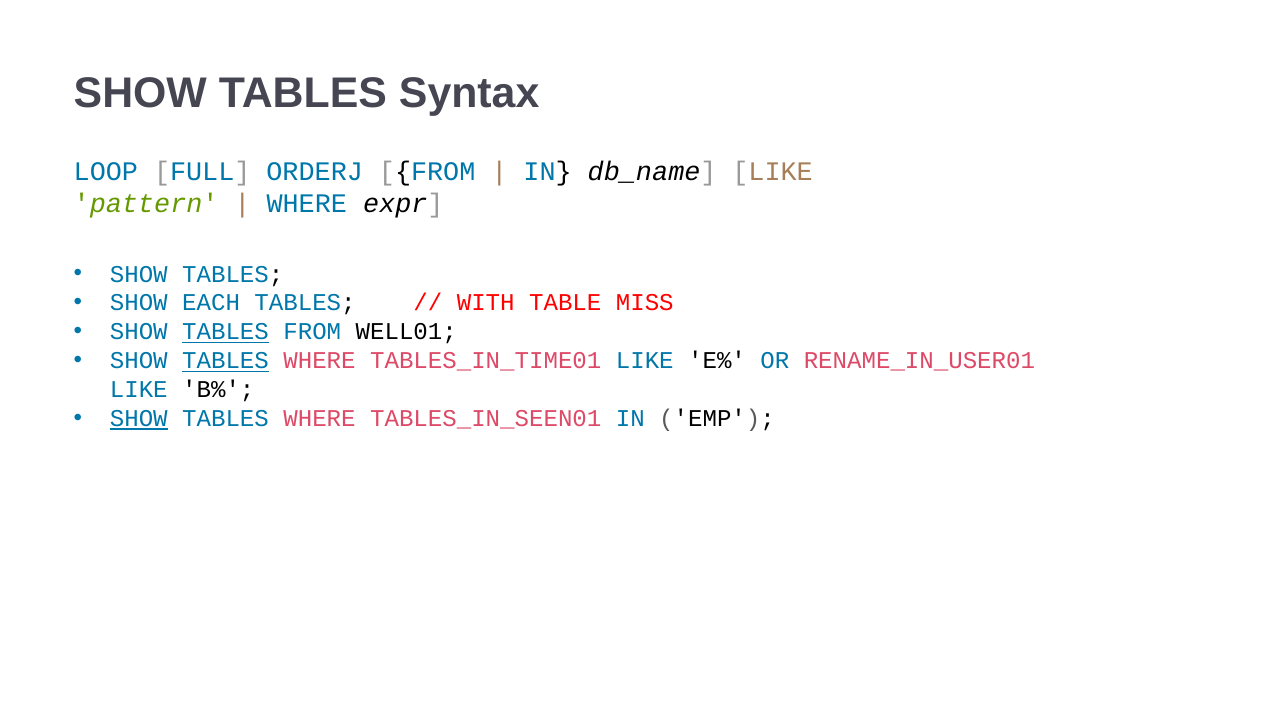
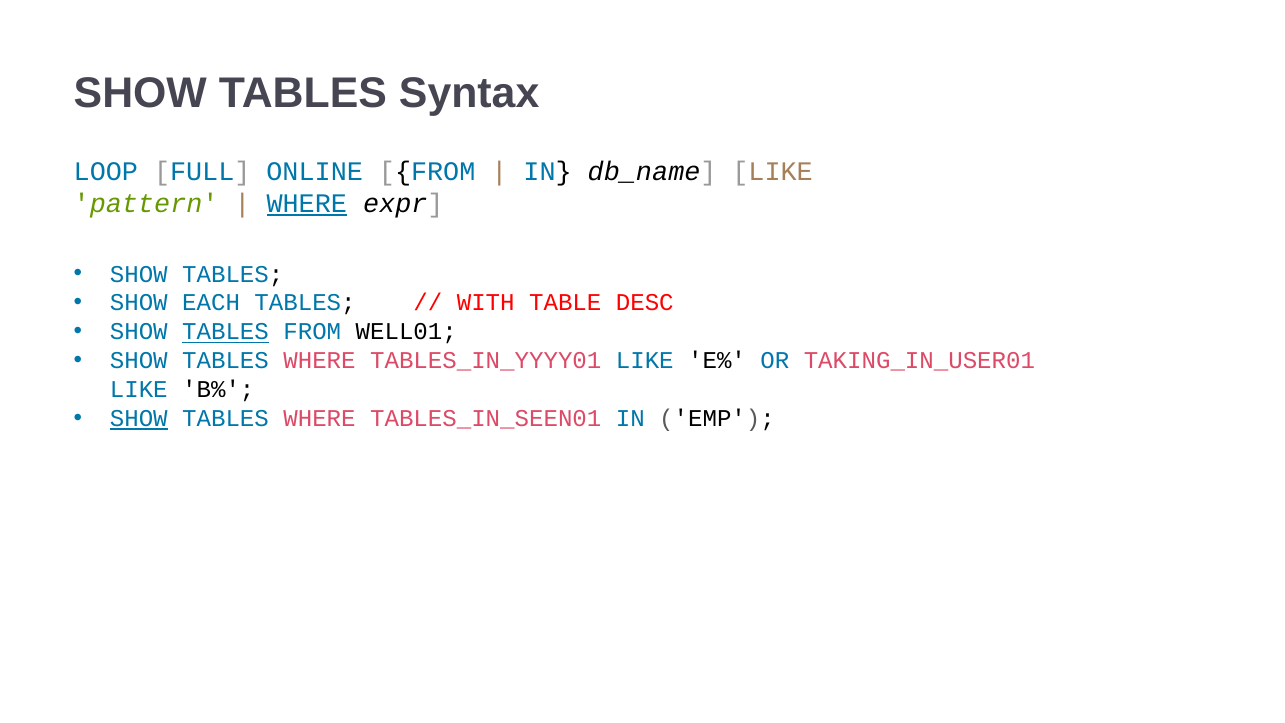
ORDERJ: ORDERJ -> ONLINE (315, 171)
WHERE underline: none -> present (307, 204)
MISS: MISS -> DESC (645, 303)
TABLES underline: present -> none (226, 361)
TABLES_IN_TIME01: TABLES_IN_TIME01 -> TABLES_IN_YYYY01 (486, 361)
RENAME_IN_USER01: RENAME_IN_USER01 -> TAKING_IN_USER01 (919, 361)
